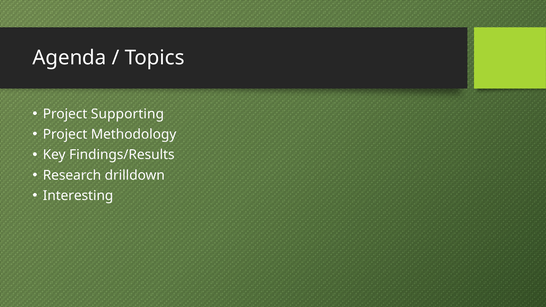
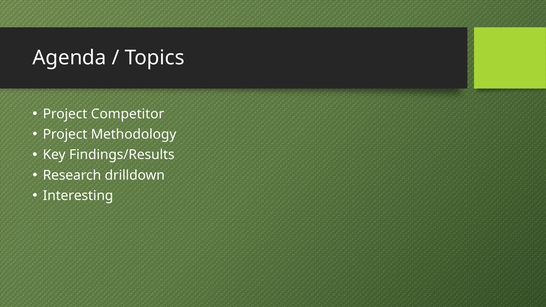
Supporting: Supporting -> Competitor (128, 114)
